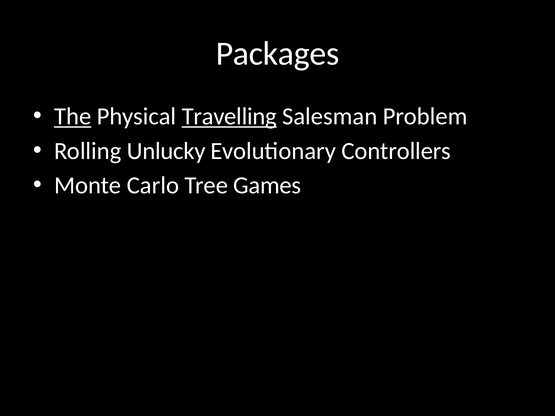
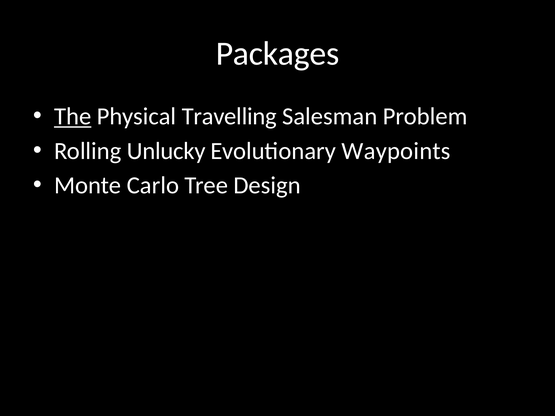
Travelling underline: present -> none (229, 116)
Controllers: Controllers -> Waypoints (396, 151)
Games: Games -> Design (267, 186)
